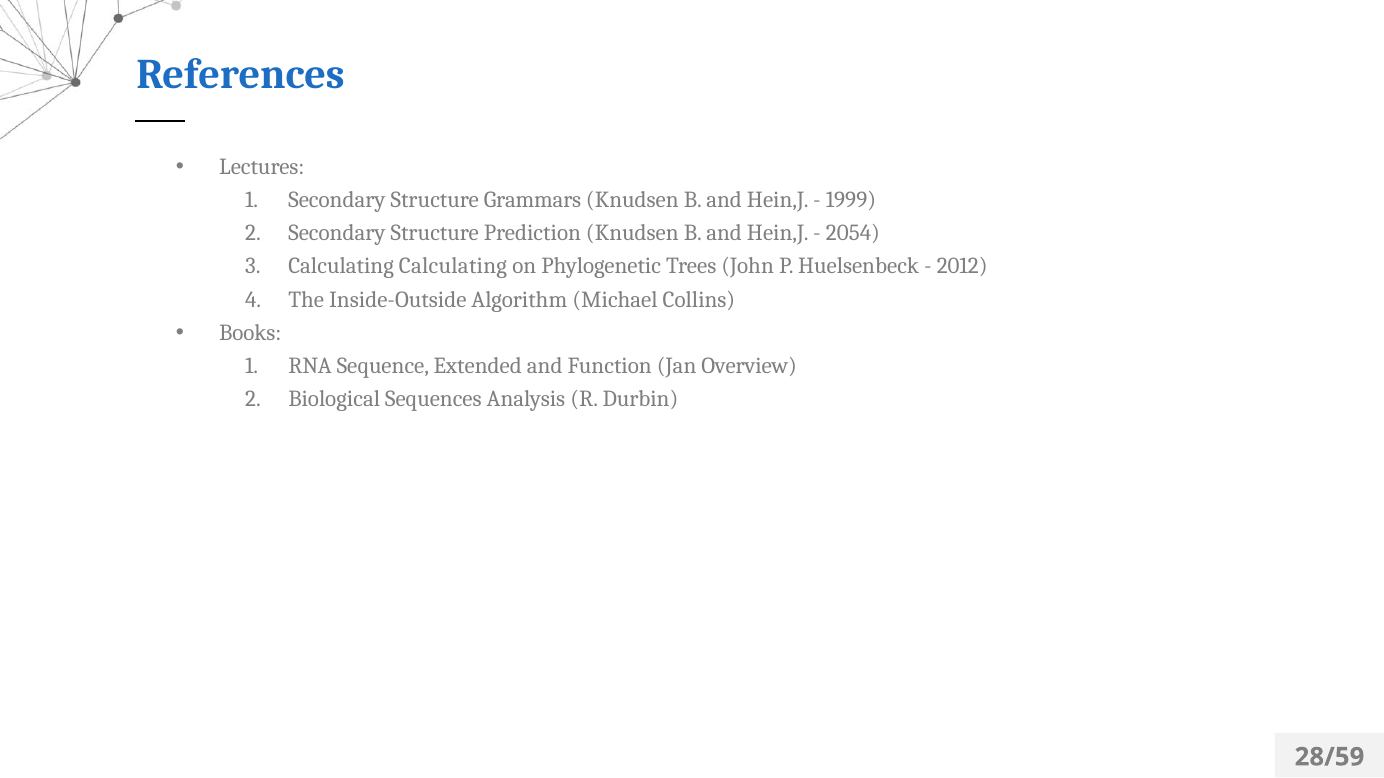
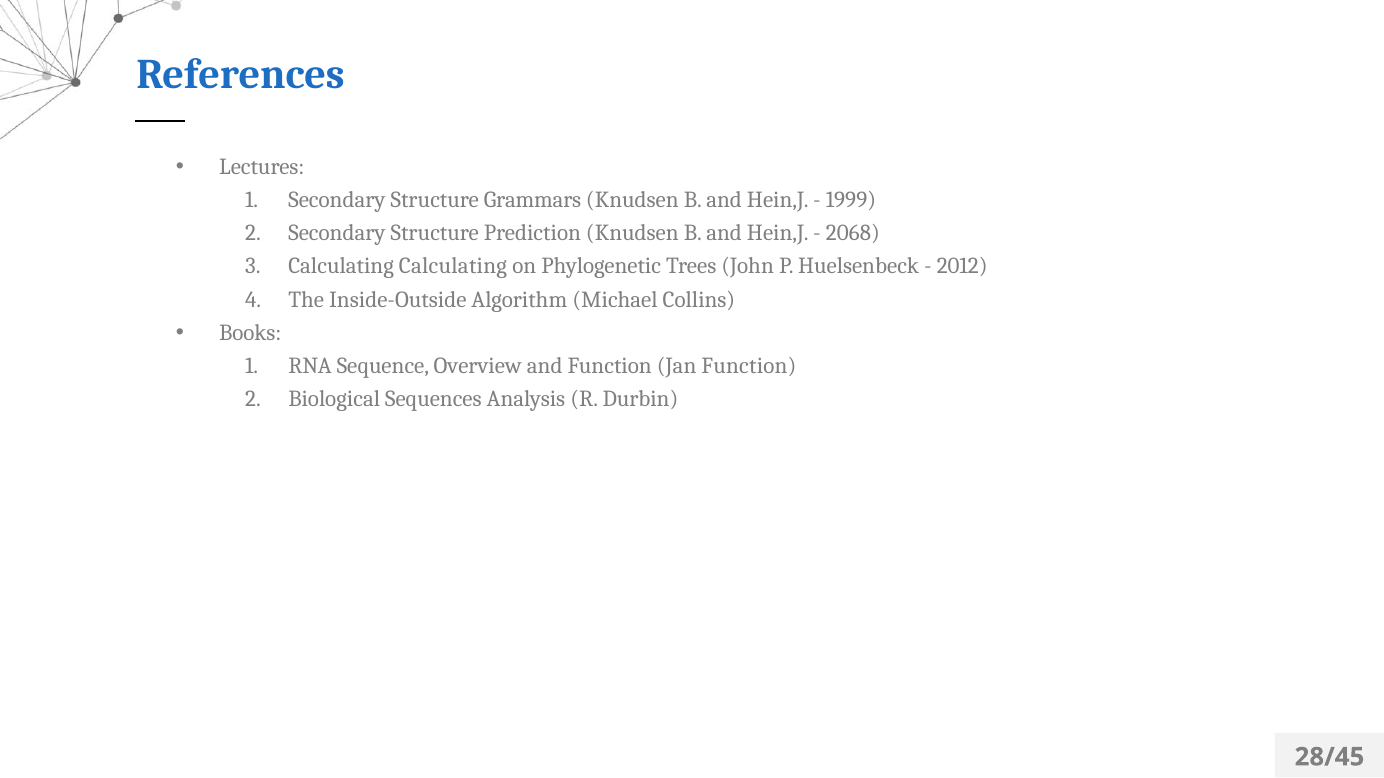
2054: 2054 -> 2068 (853, 233)
Extended: Extended -> Overview (478, 366)
Jan Overview: Overview -> Function (749, 366)
28/59: 28/59 -> 28/45 (1329, 757)
